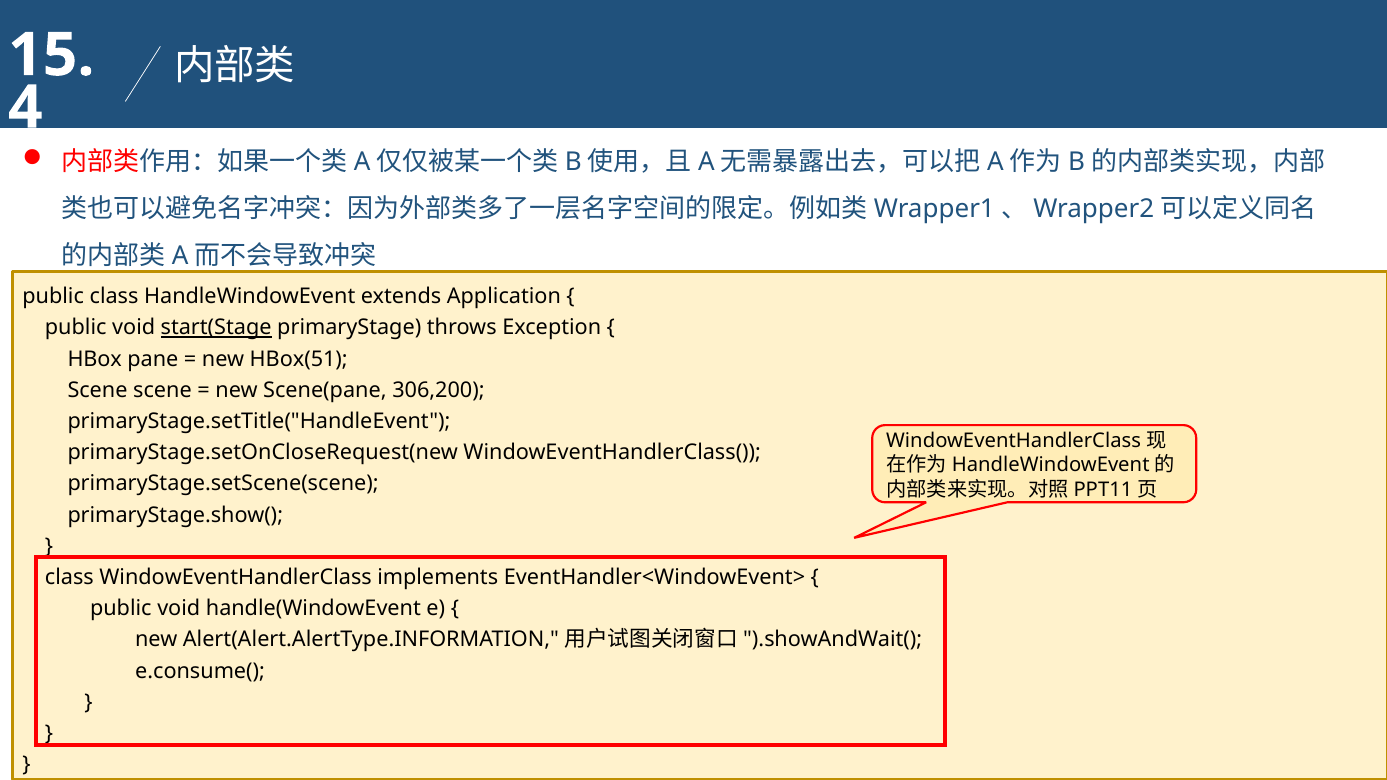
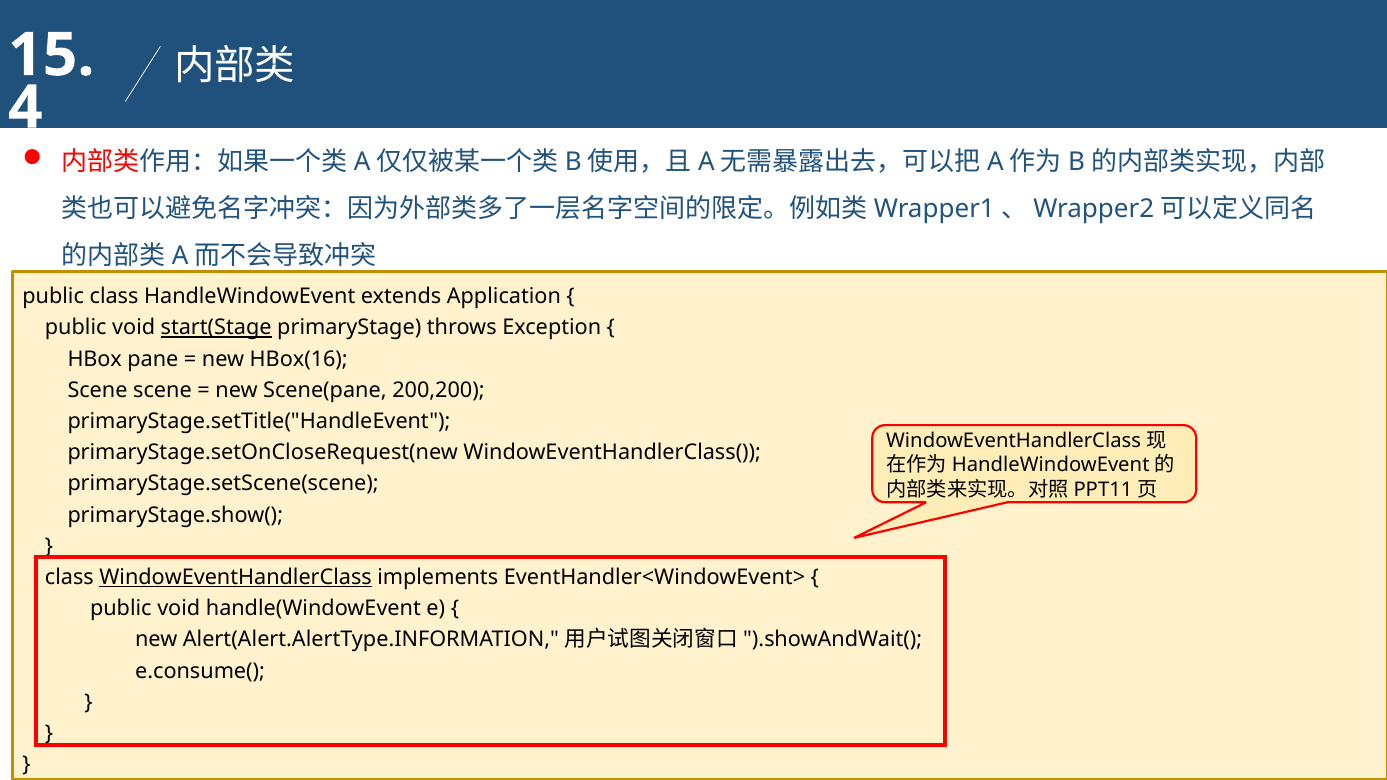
HBox(51: HBox(51 -> HBox(16 (299, 359)
306,200: 306,200 -> 200,200 (438, 390)
WindowEventHandlerClass underline: none -> present (236, 577)
